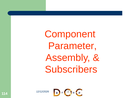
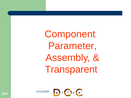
Subscribers: Subscribers -> Transparent (71, 70)
